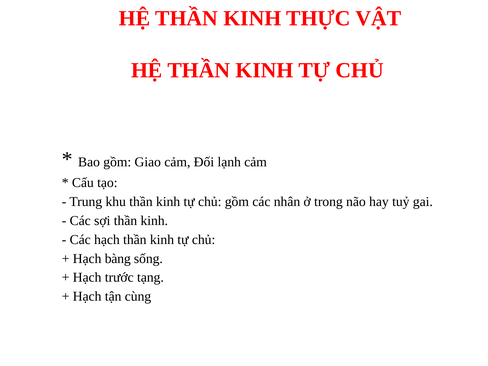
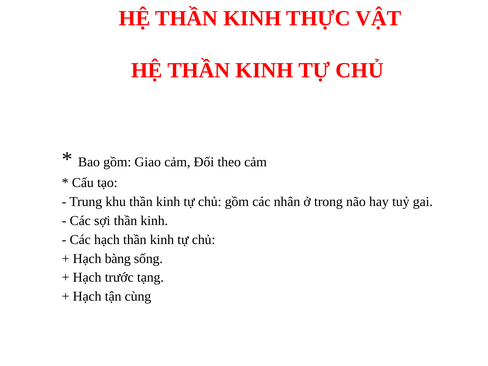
lạnh: lạnh -> theo (229, 162)
